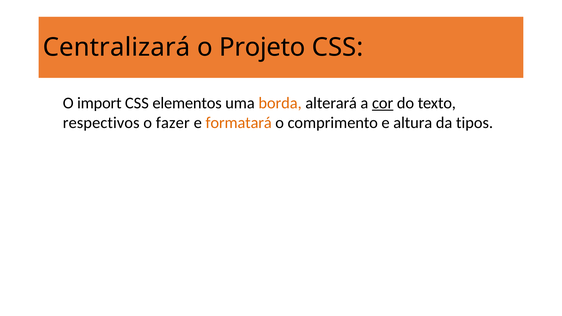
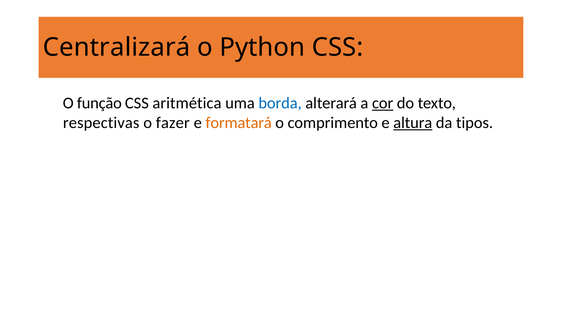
Projeto: Projeto -> Python (262, 47)
import: import -> função (99, 103)
elementos: elementos -> aritmética (187, 103)
borda colour: orange -> blue (280, 103)
respectivos: respectivos -> respectivas (101, 123)
altura underline: none -> present (413, 123)
